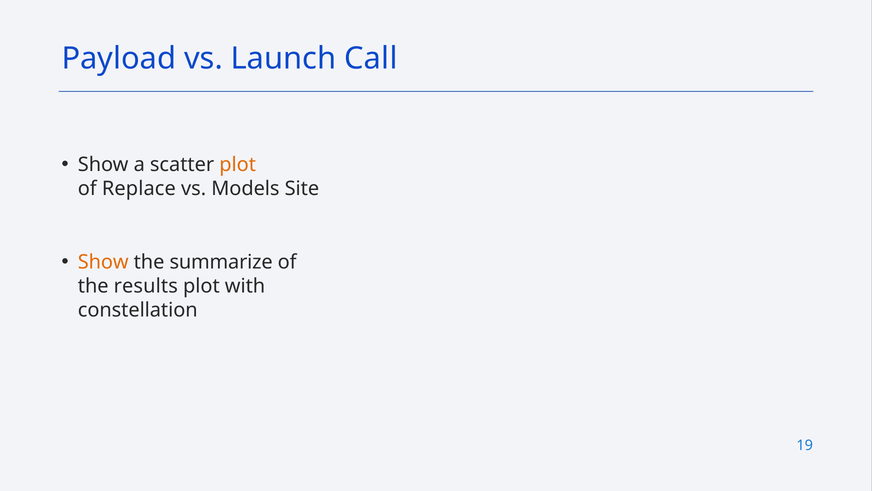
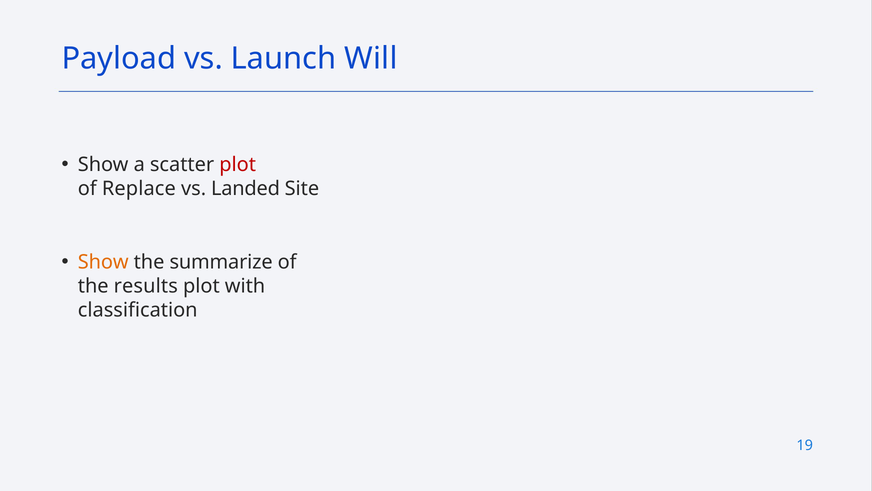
Call: Call -> Will (371, 58)
plot colour: orange -> red (238, 165)
Models: Models -> Landed (245, 189)
constellation: constellation -> classification (138, 310)
